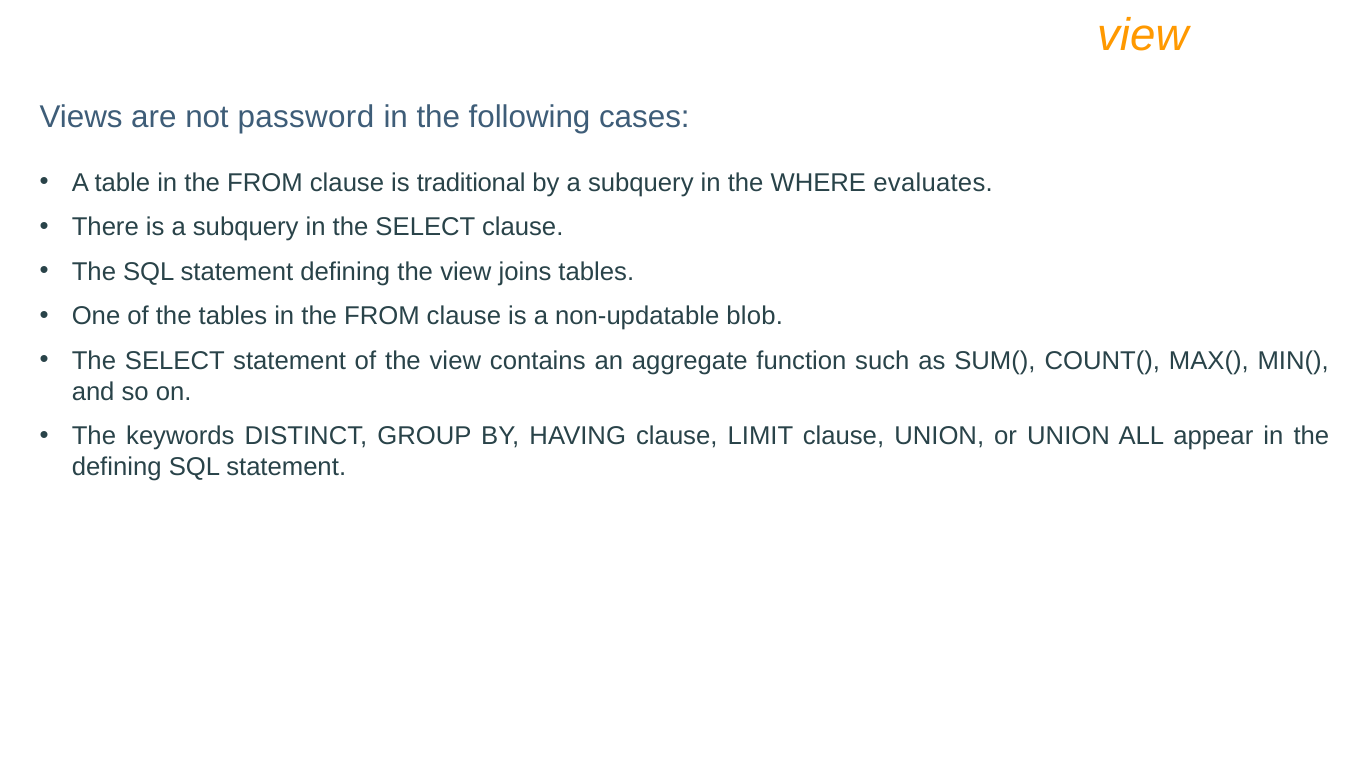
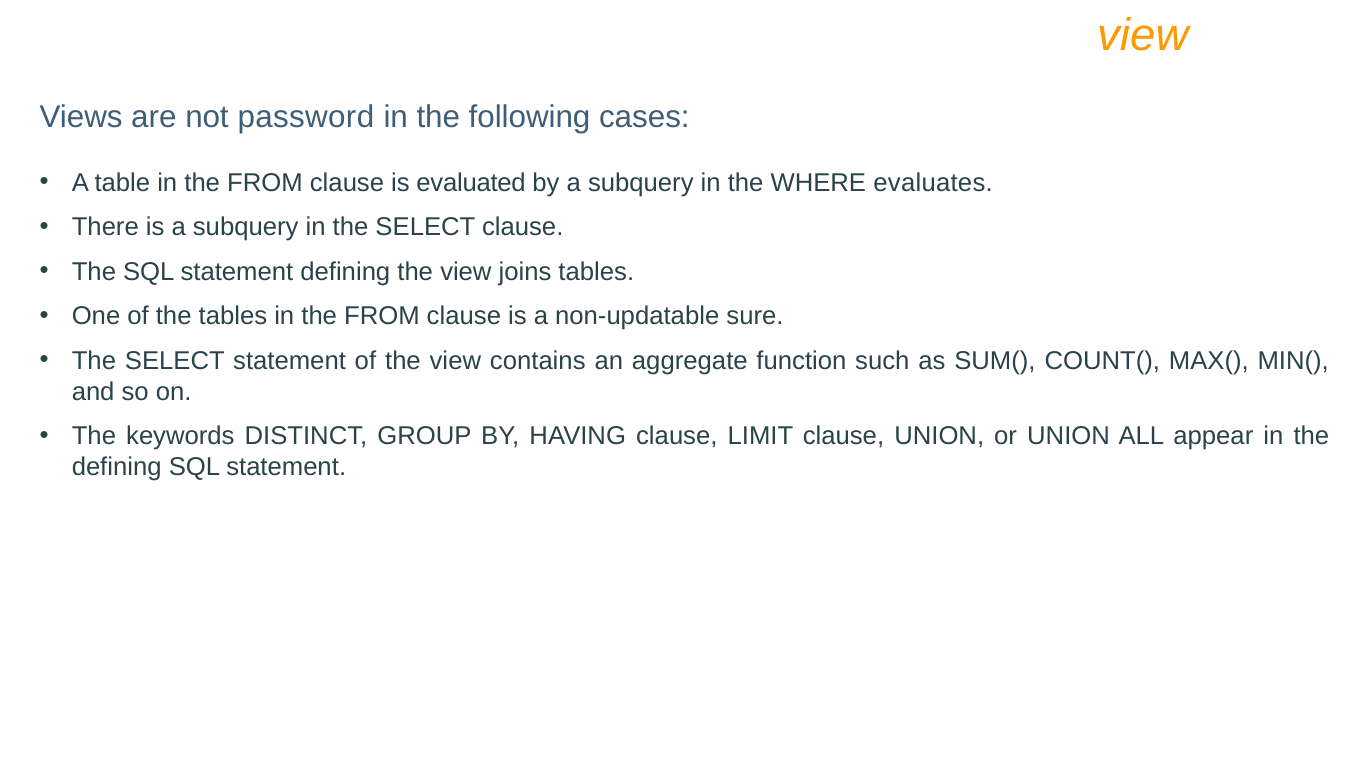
traditional: traditional -> evaluated (471, 183)
blob: blob -> sure (755, 316)
